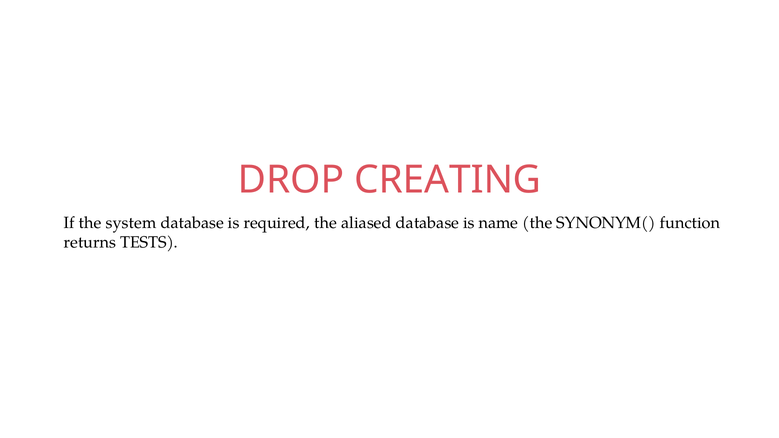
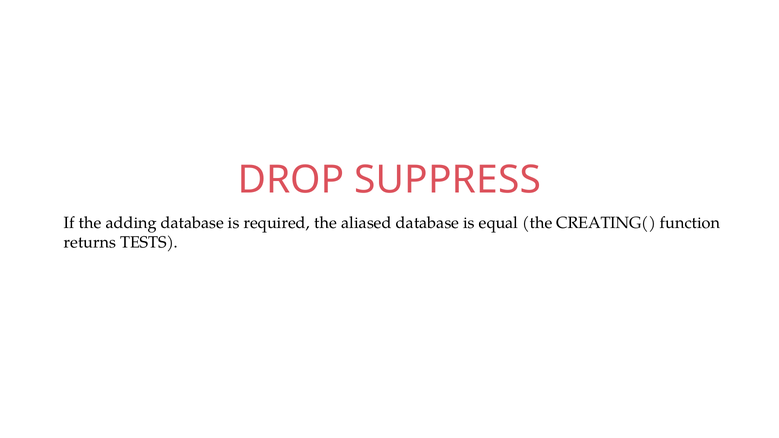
CREATING: CREATING -> SUPPRESS (448, 180)
system: system -> adding (131, 223)
name: name -> equal (499, 223)
SYNONYM(: SYNONYM( -> CREATING( (606, 223)
